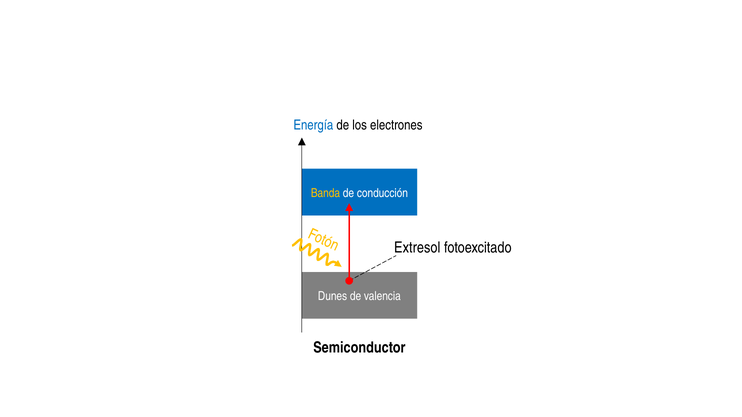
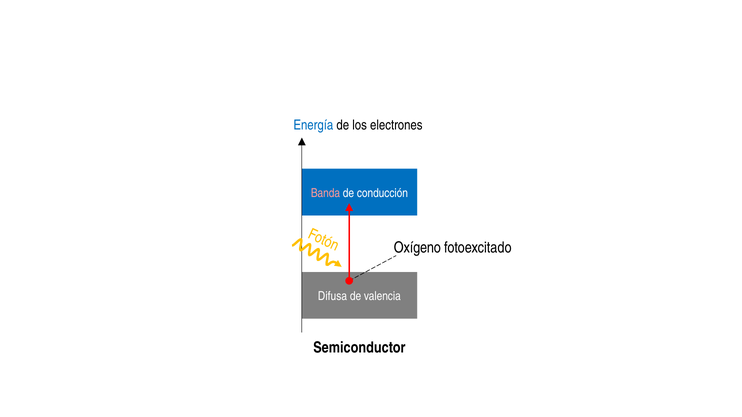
Banda colour: yellow -> pink (325, 193)
Extresol: Extresol -> Oxígeno (417, 248)
Dunes: Dunes -> Difusa (333, 297)
